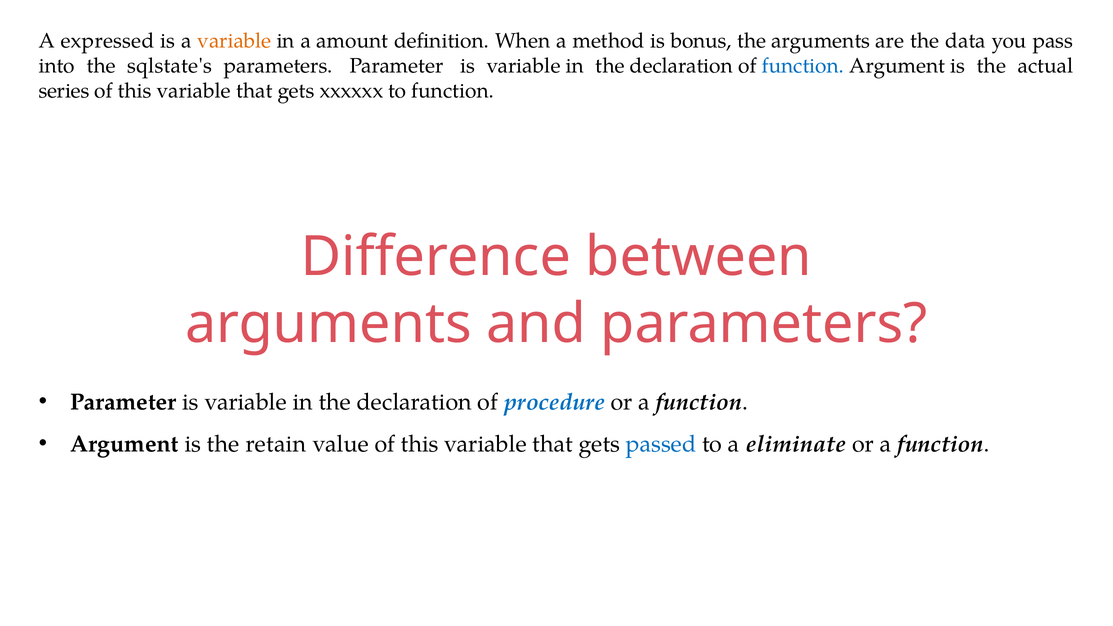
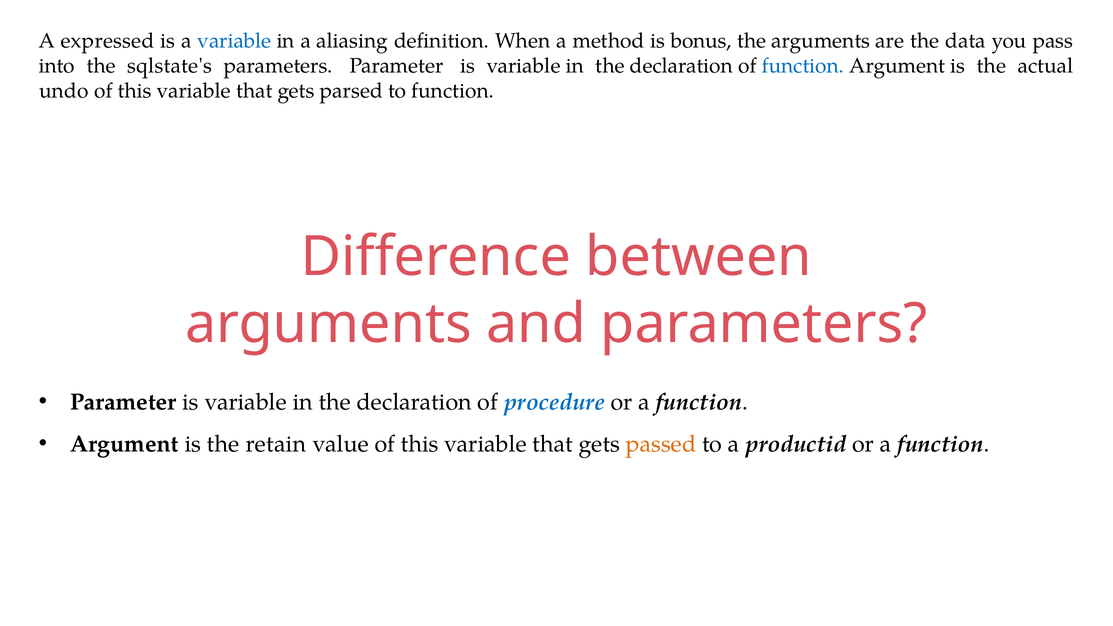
variable colour: orange -> blue (234, 41)
amount: amount -> aliasing (352, 41)
series: series -> undo (64, 91)
xxxxxx: xxxxxx -> parsed (351, 91)
passed colour: blue -> orange (661, 444)
eliminate: eliminate -> productid (796, 444)
